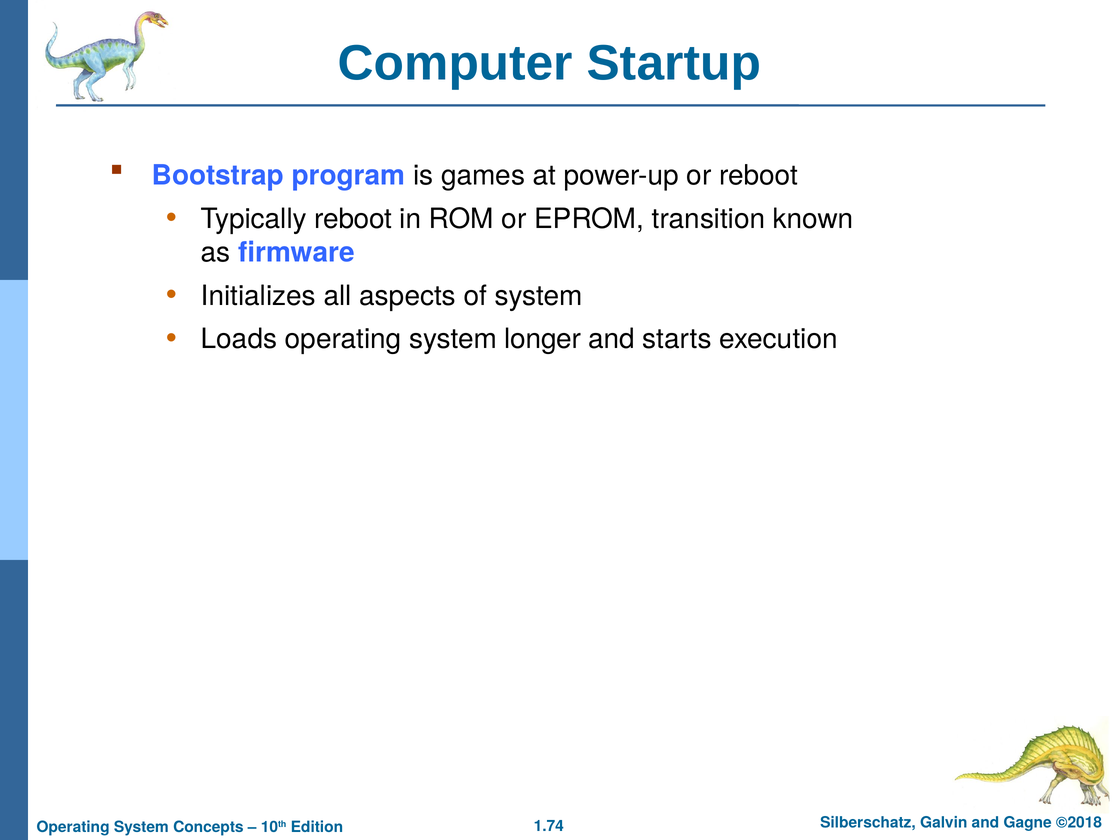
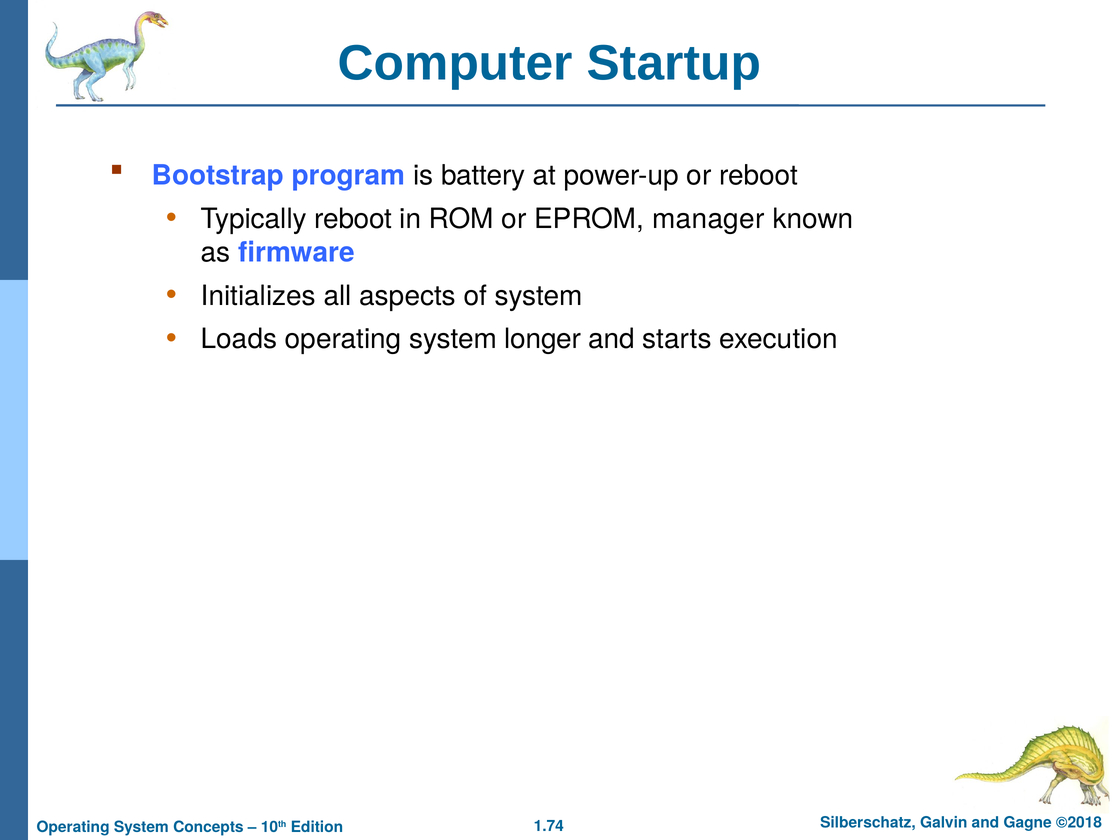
games: games -> battery (483, 175)
transition: transition -> manager (708, 219)
